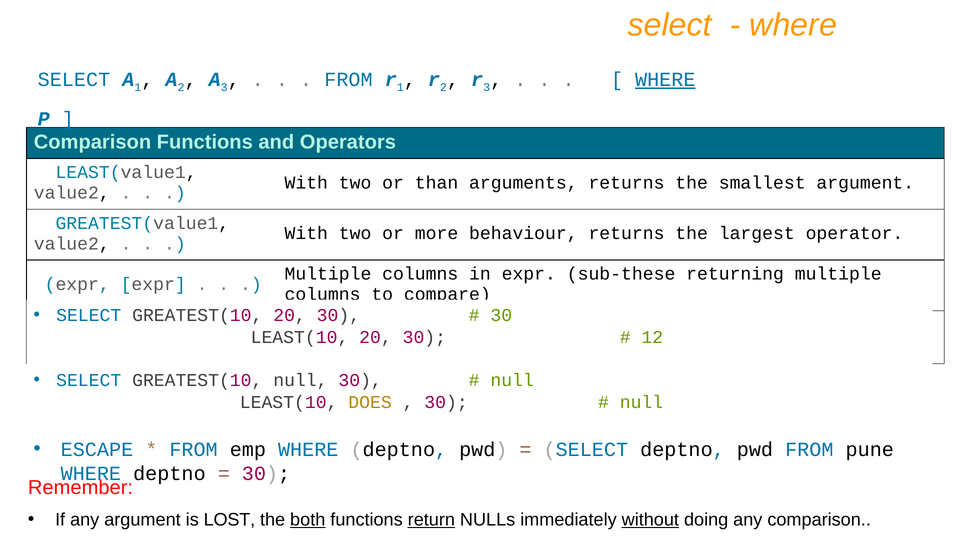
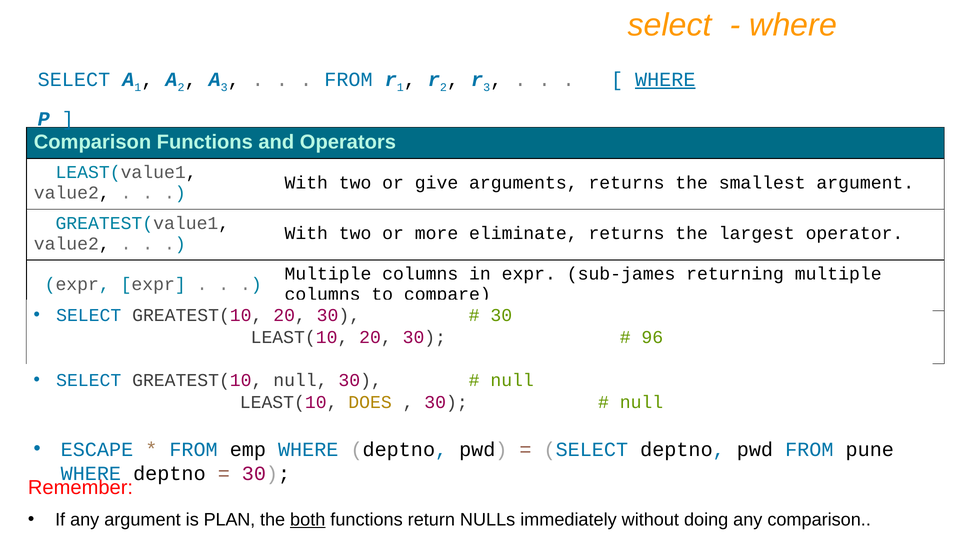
than: than -> give (437, 183)
behaviour: behaviour -> eliminate (523, 233)
sub-these: sub-these -> sub-james (621, 274)
12: 12 -> 96 (652, 337)
LOST: LOST -> PLAN (229, 520)
return underline: present -> none (431, 520)
without underline: present -> none (650, 520)
